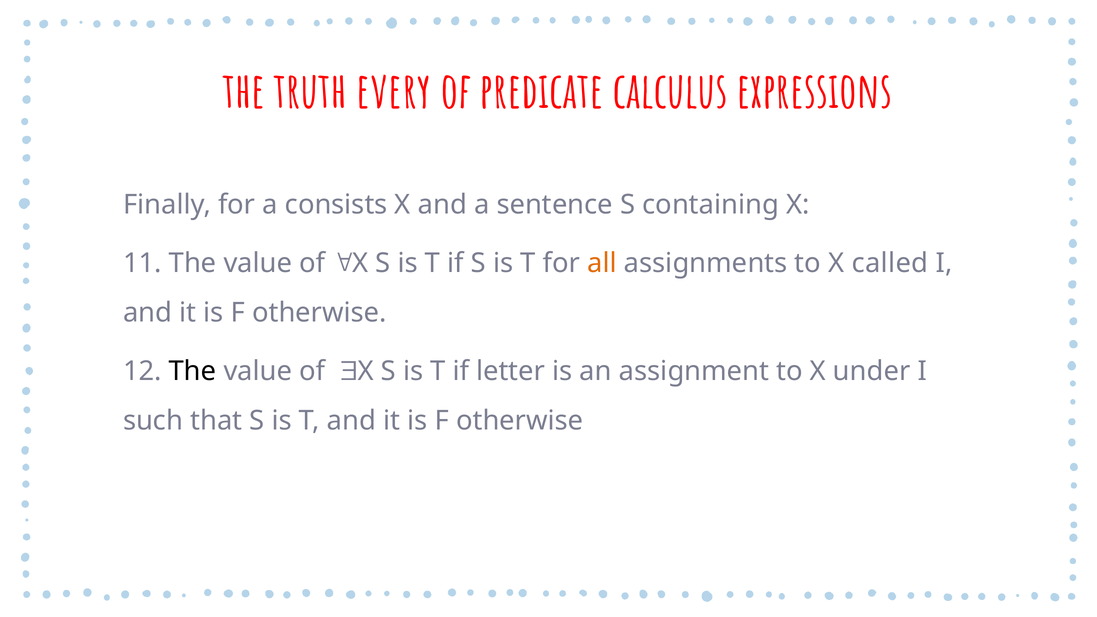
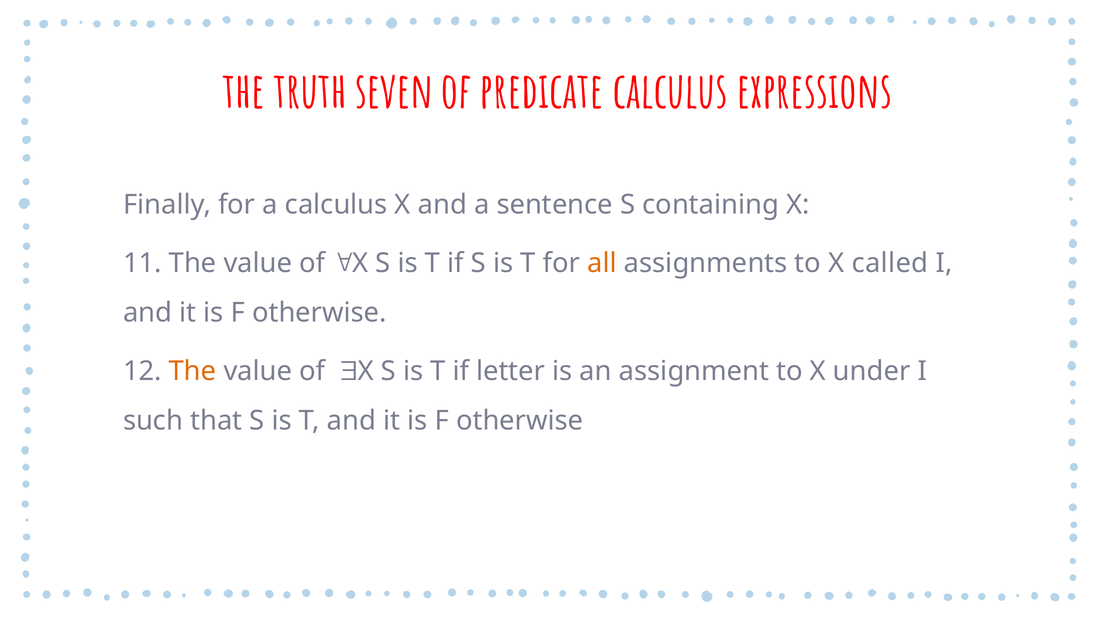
every: every -> seven (394, 92)
a consists: consists -> calculus (336, 205)
The colour: black -> orange (193, 371)
